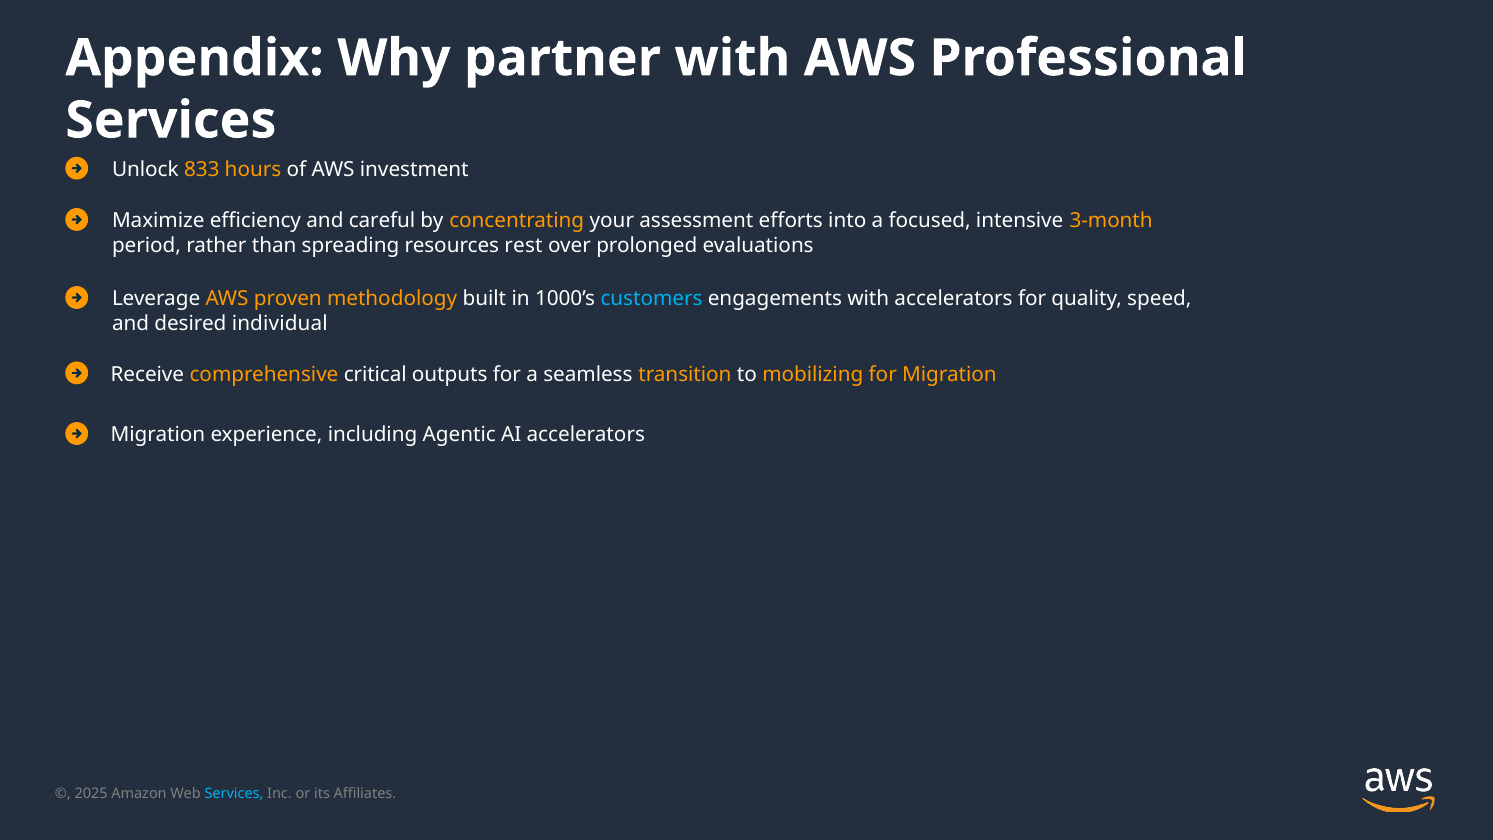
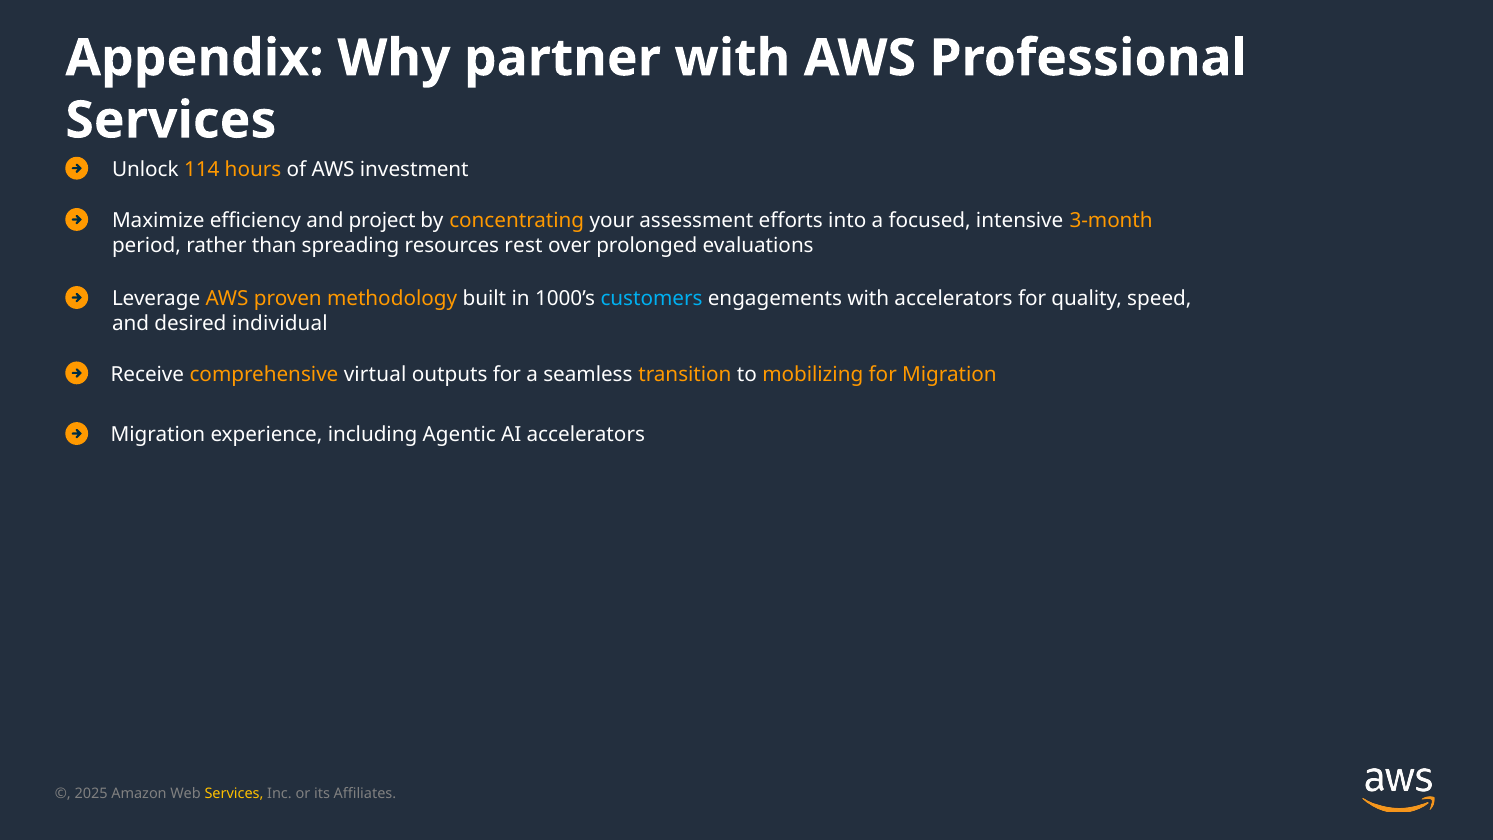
833: 833 -> 114 (202, 170)
careful: careful -> project (382, 221)
critical: critical -> virtual (375, 374)
Services colour: light blue -> yellow (234, 794)
